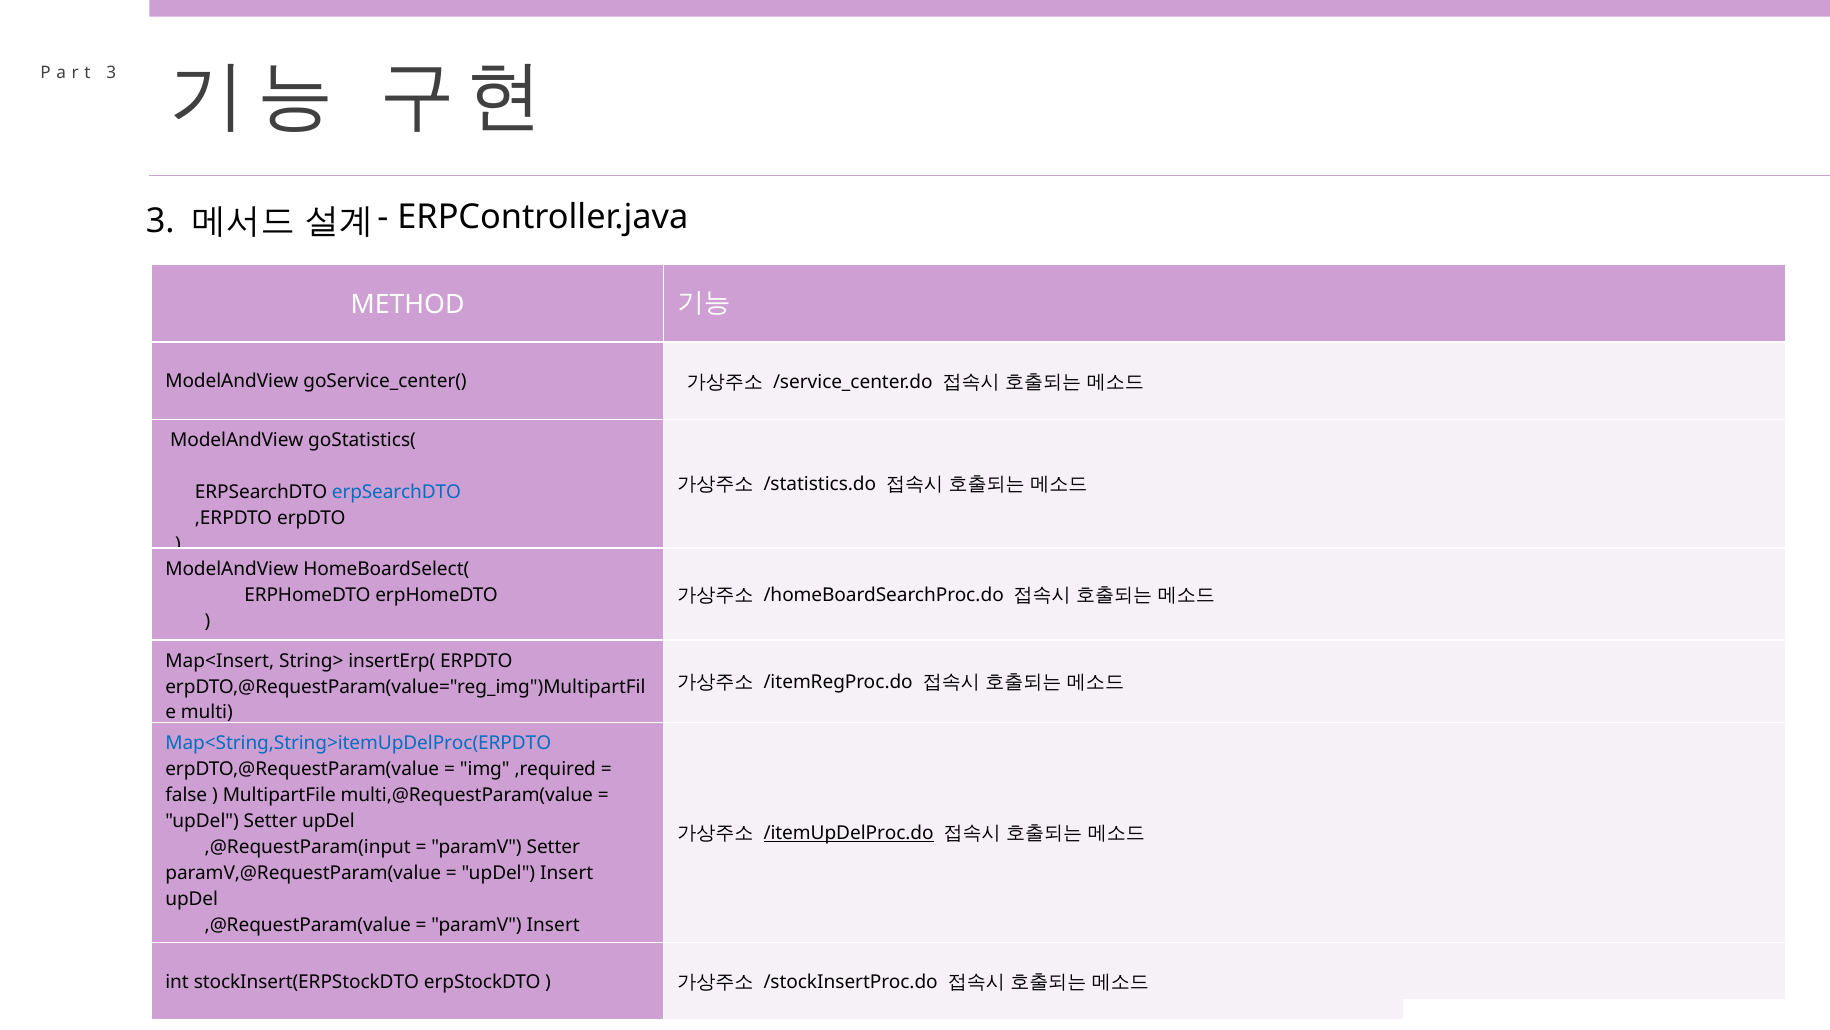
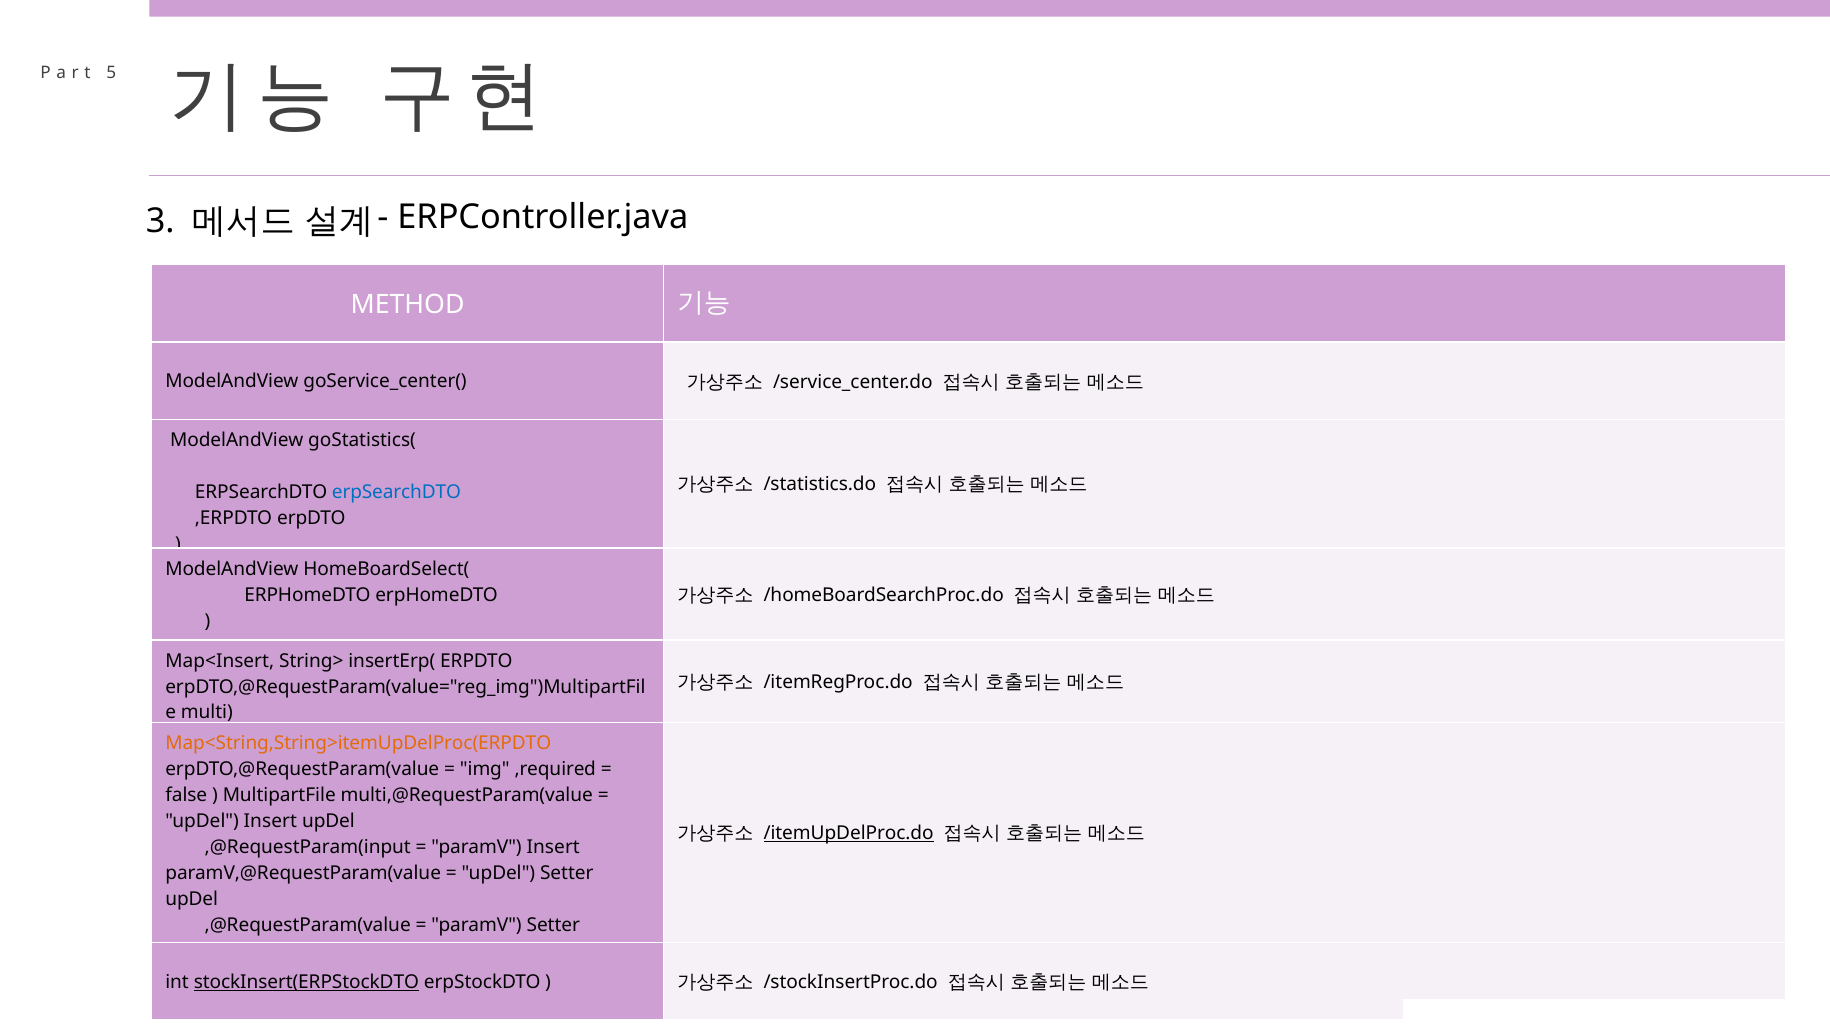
3: 3 -> 5 (111, 73)
Map<String,String>itemUpDelProc(ERPDTO colour: blue -> orange (358, 743)
upDel Setter: Setter -> Insert (270, 821)
paramV Setter: Setter -> Insert (553, 847)
upDel Insert: Insert -> Setter (567, 872)
paramV Insert: Insert -> Setter (553, 924)
stockInsert(ERPStockDTO underline: none -> present (306, 982)
